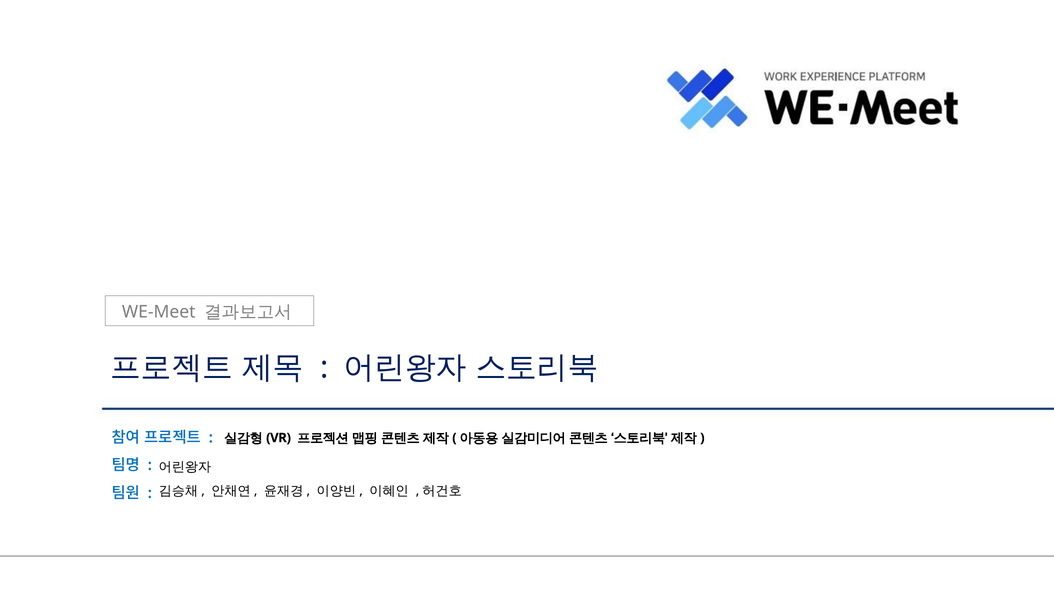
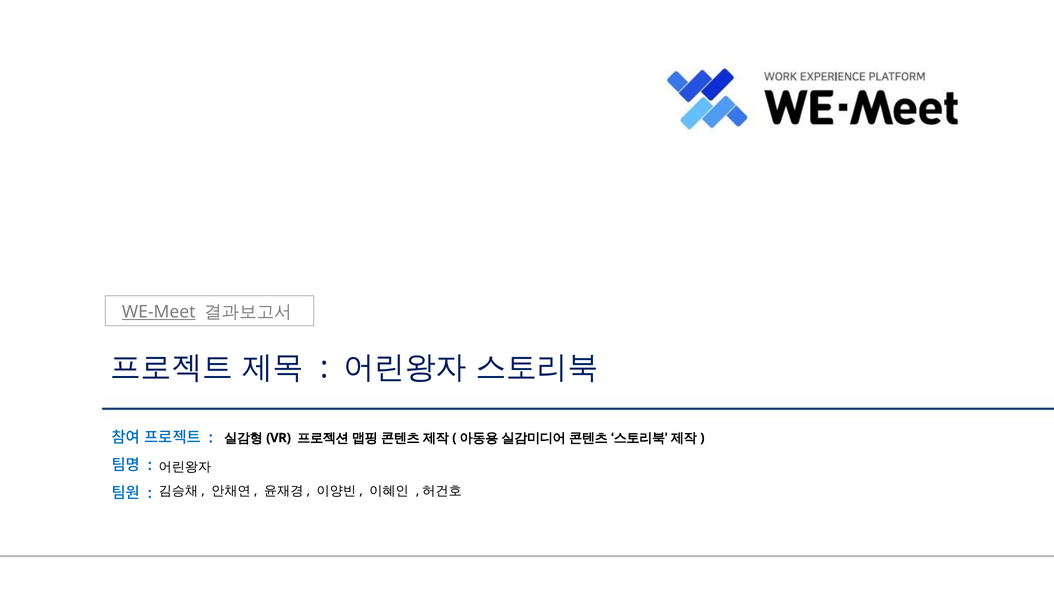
WE-Meet underline: none -> present (159, 312)
